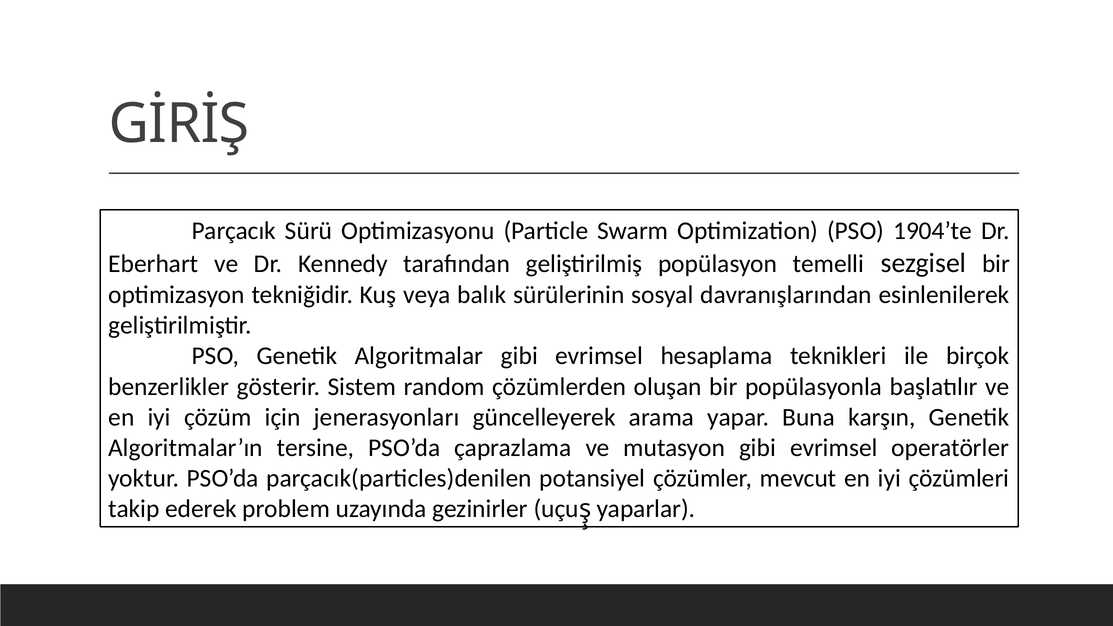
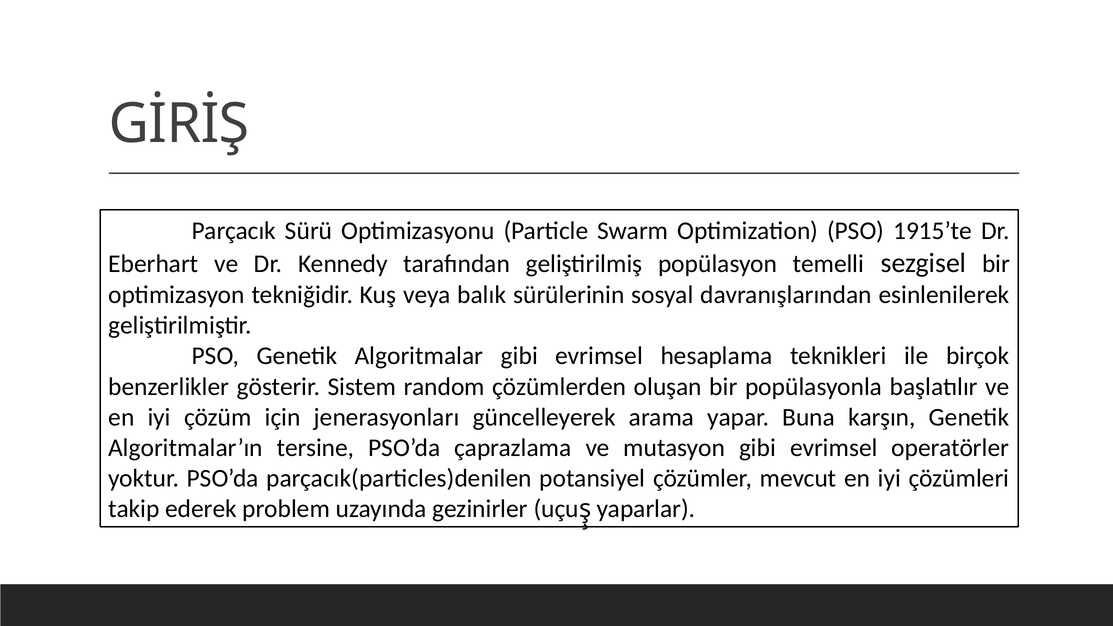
1904’te: 1904’te -> 1915’te (933, 231)
